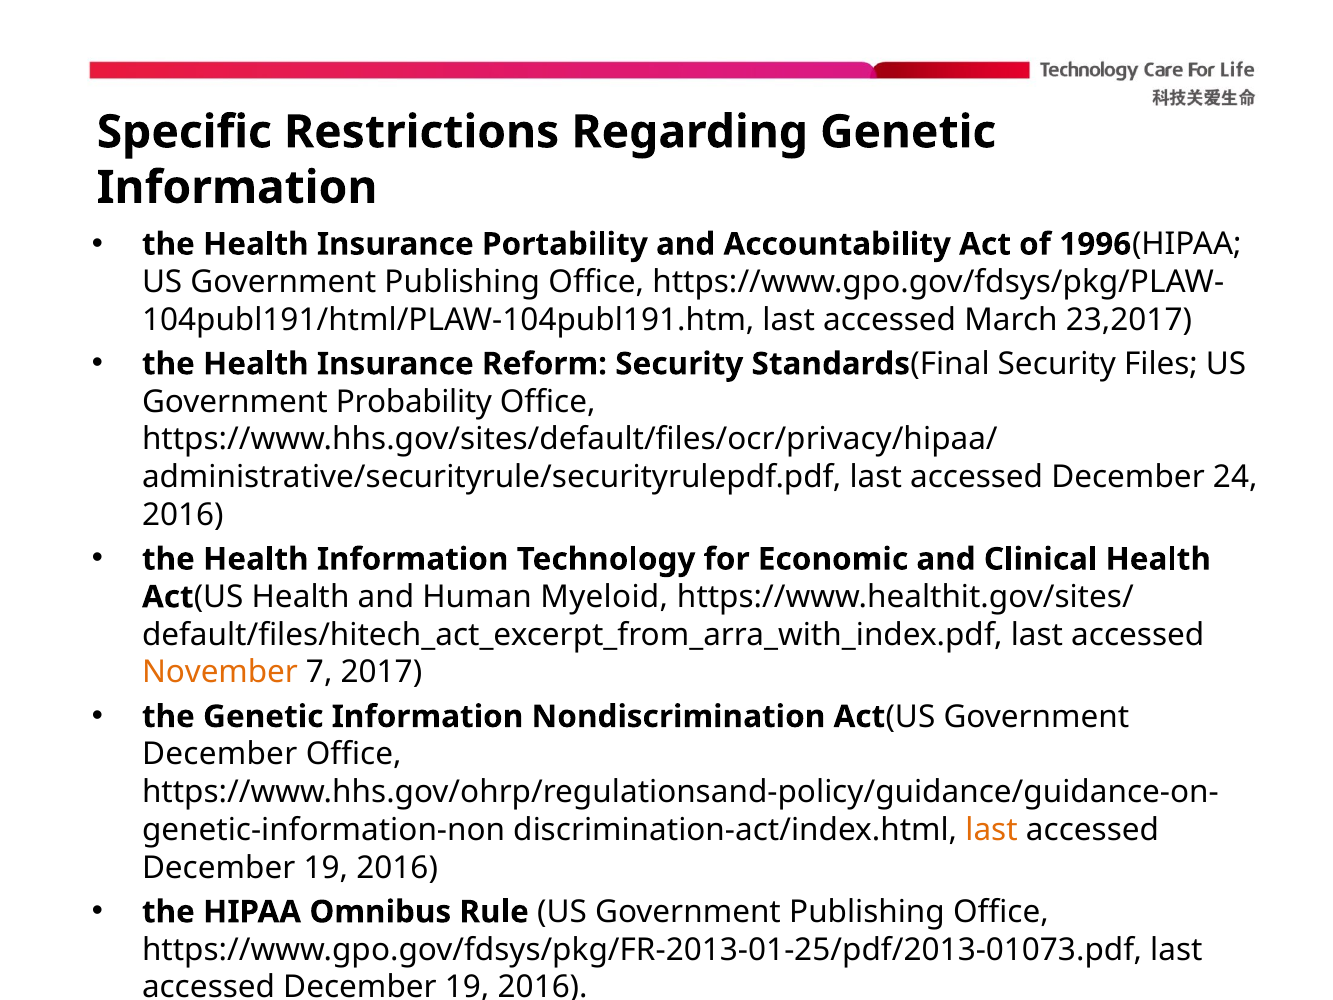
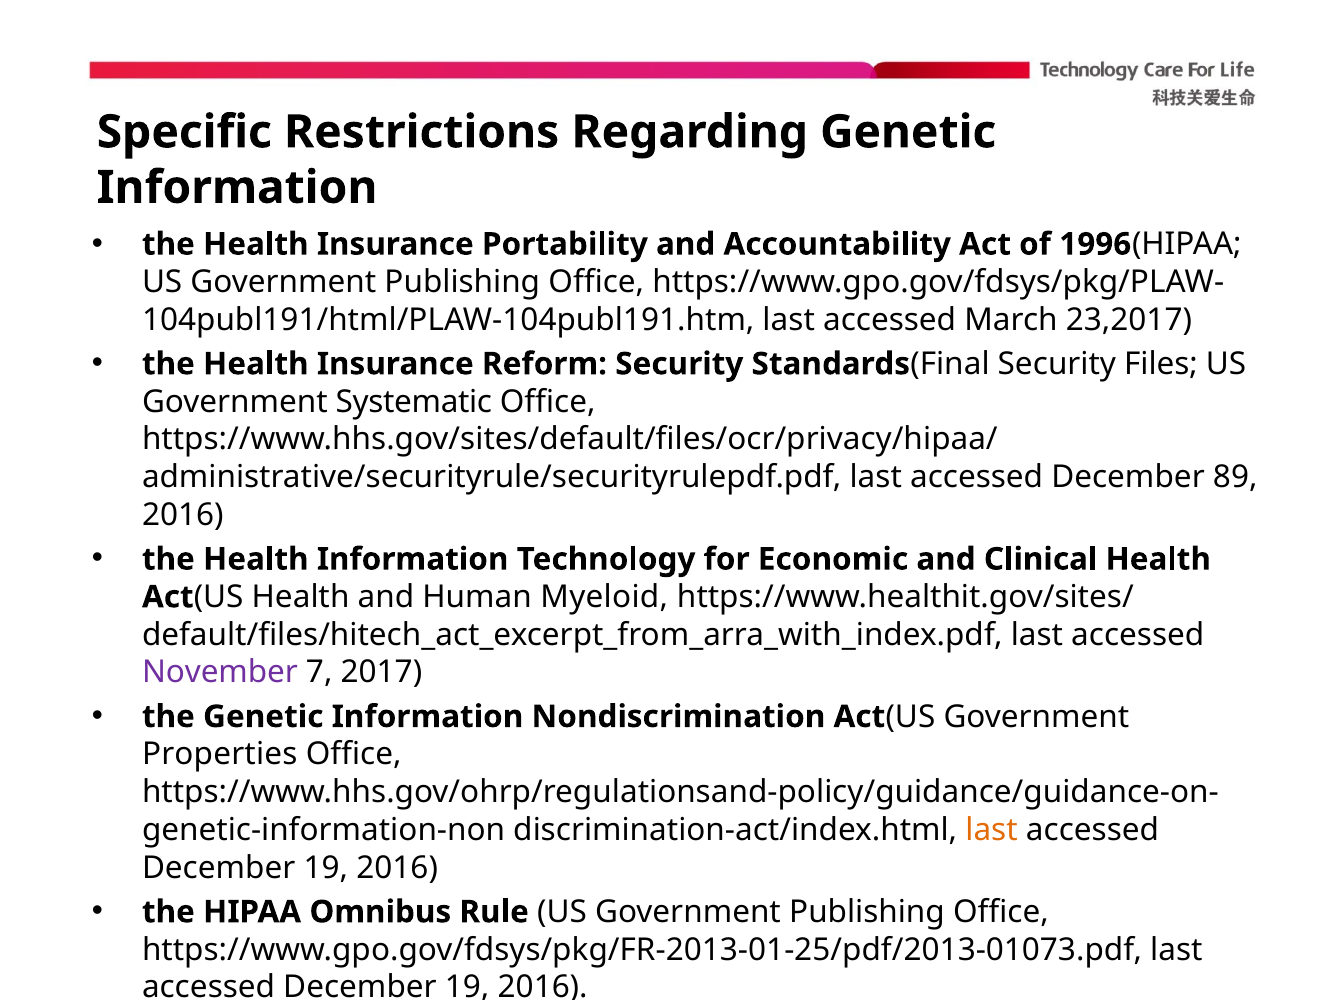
Probability: Probability -> Systematic (414, 402)
24: 24 -> 89 (1235, 477)
November colour: orange -> purple (220, 672)
December: December -> Properties (220, 754)
